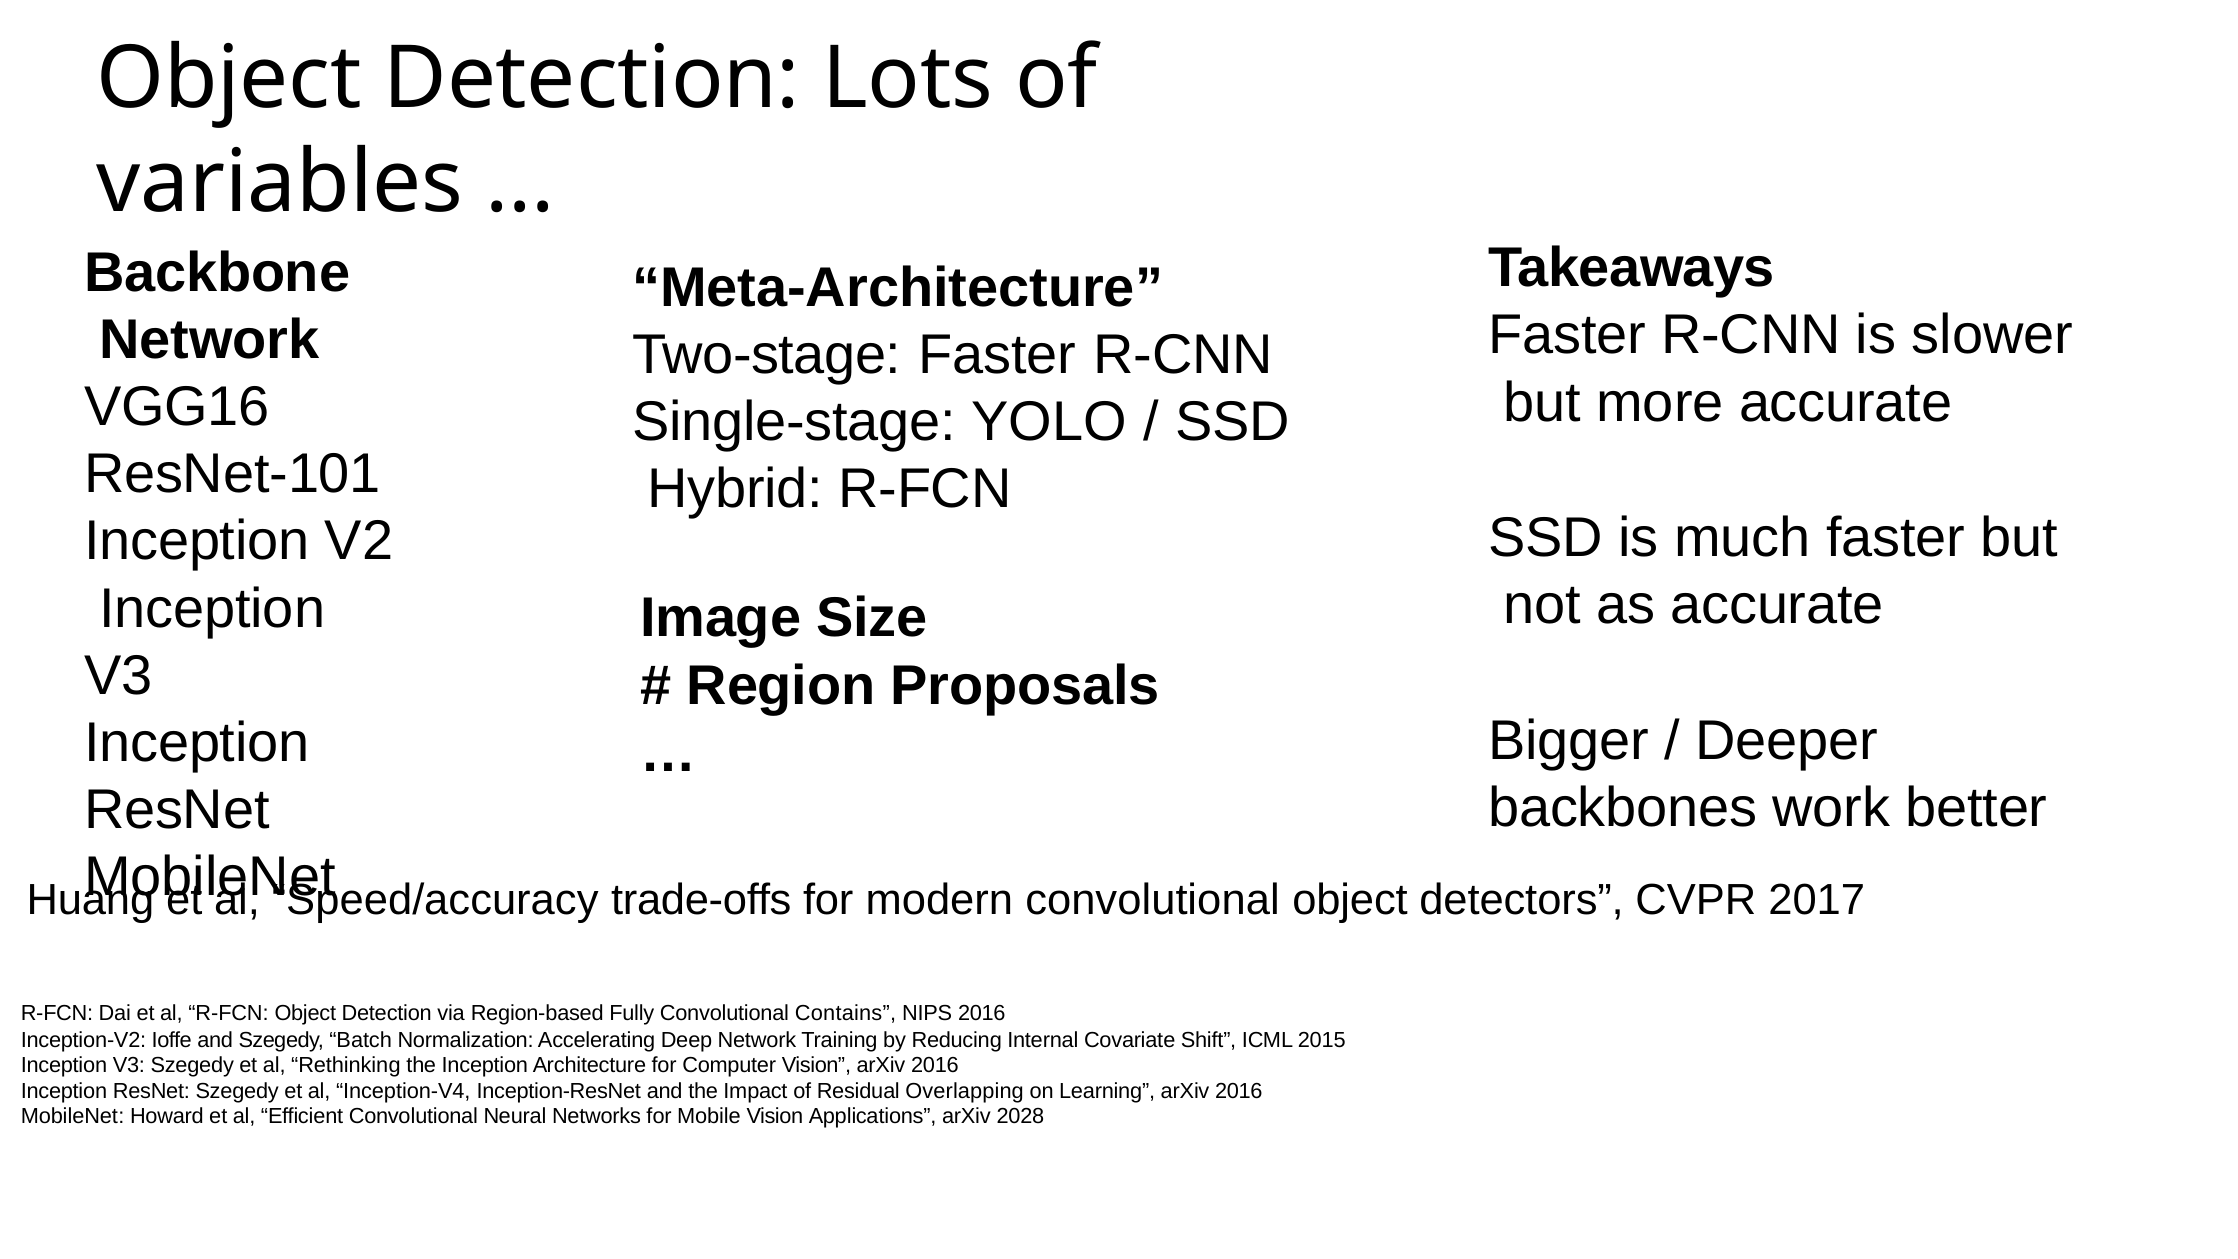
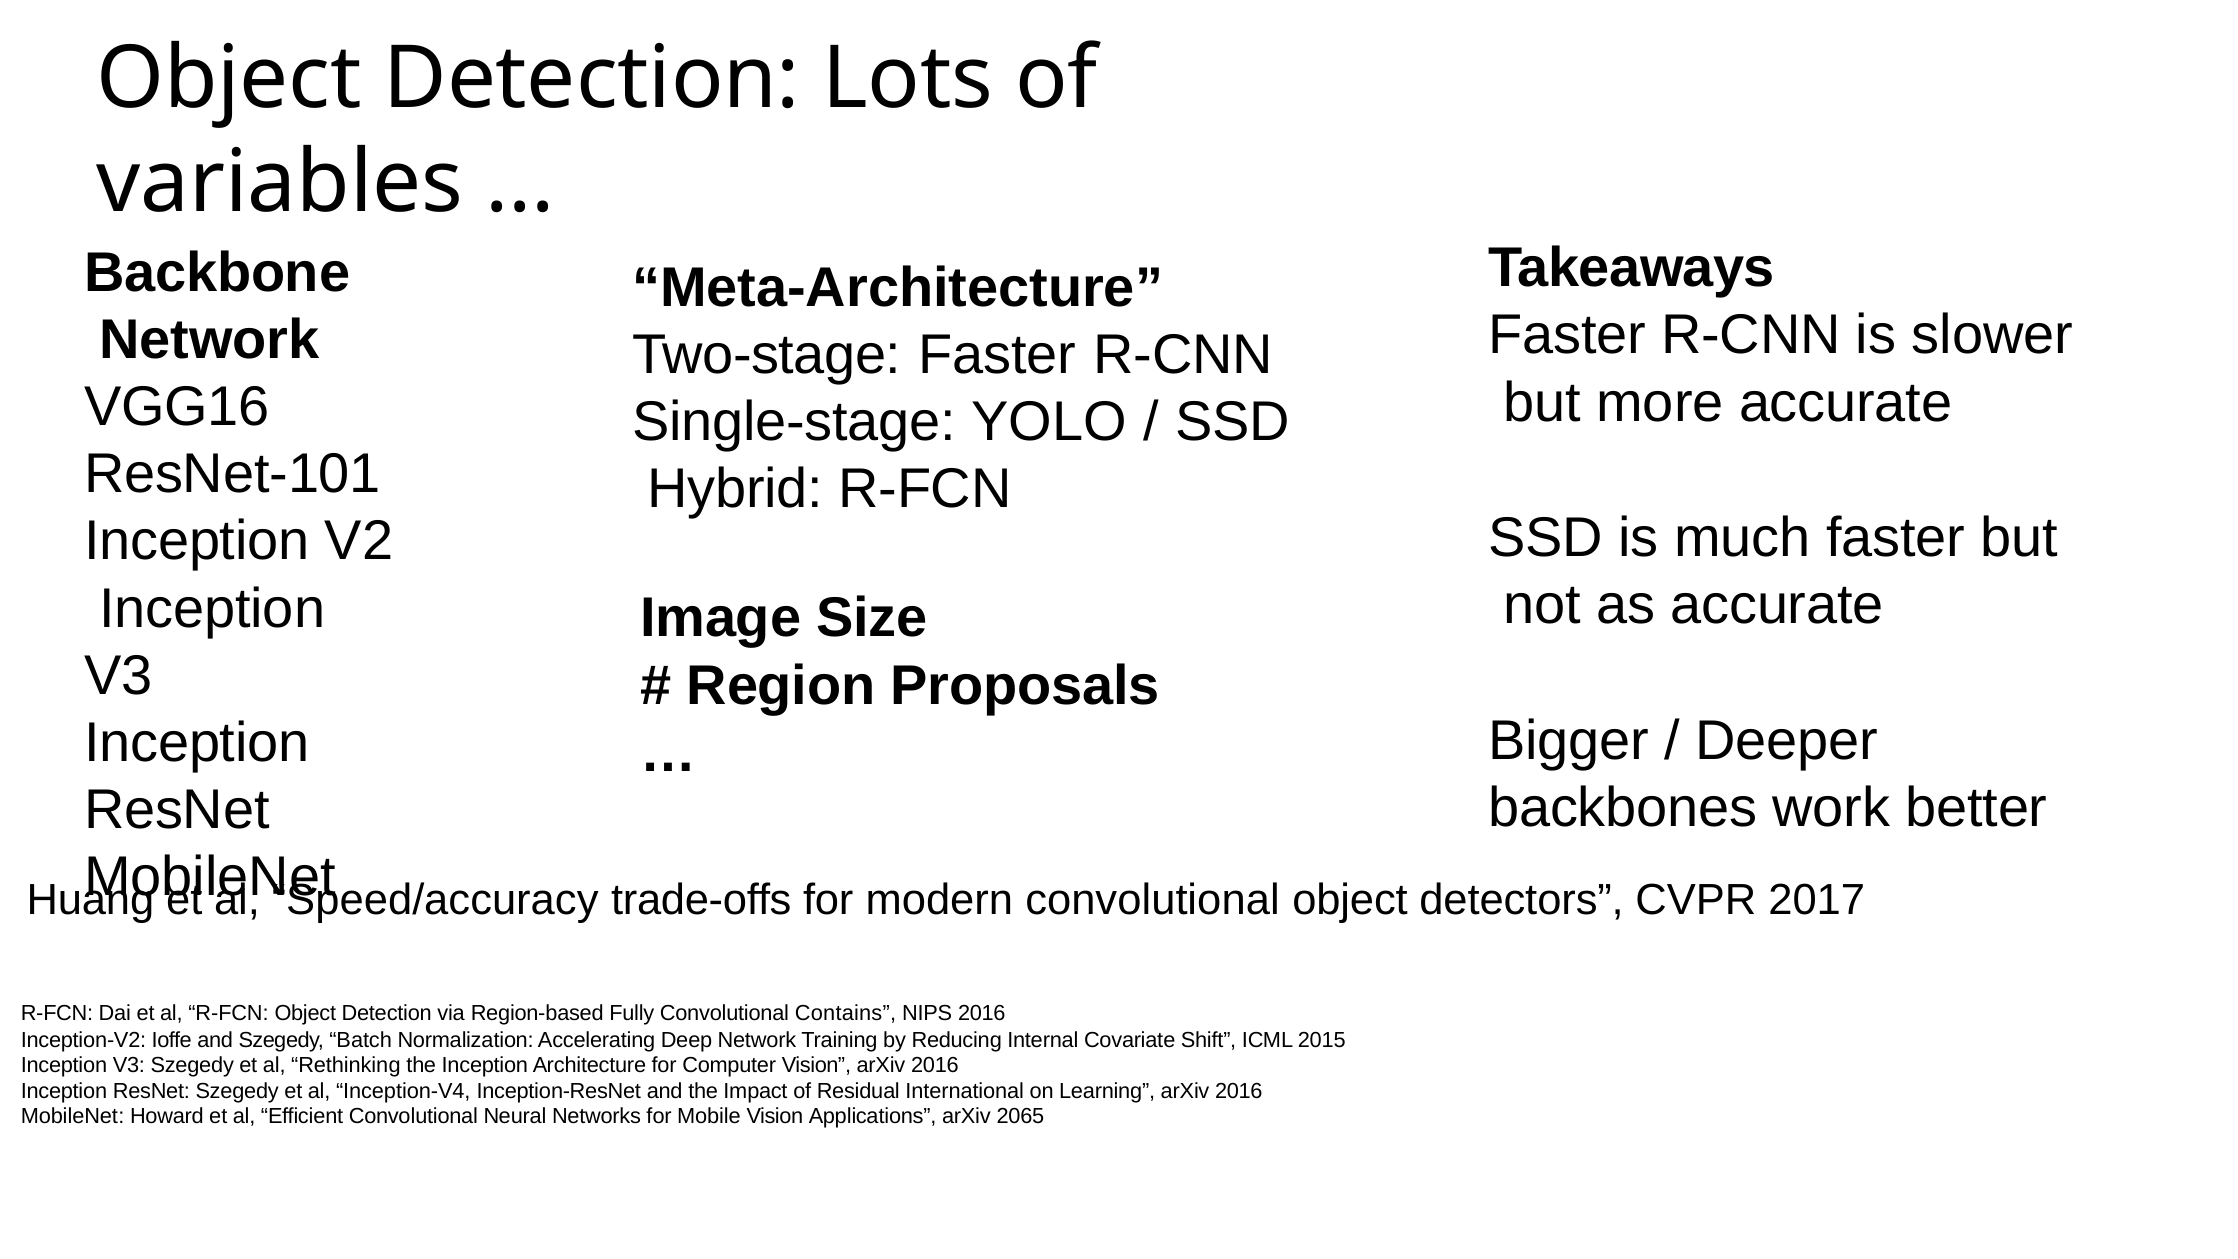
Overlapping: Overlapping -> International (965, 1091)
2028: 2028 -> 2065 (1020, 1117)
